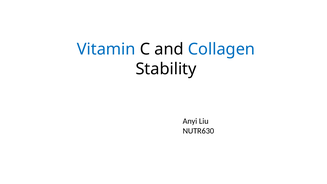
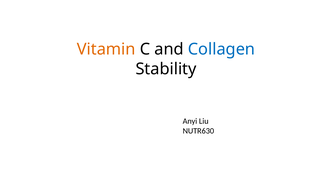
Vitamin colour: blue -> orange (106, 49)
